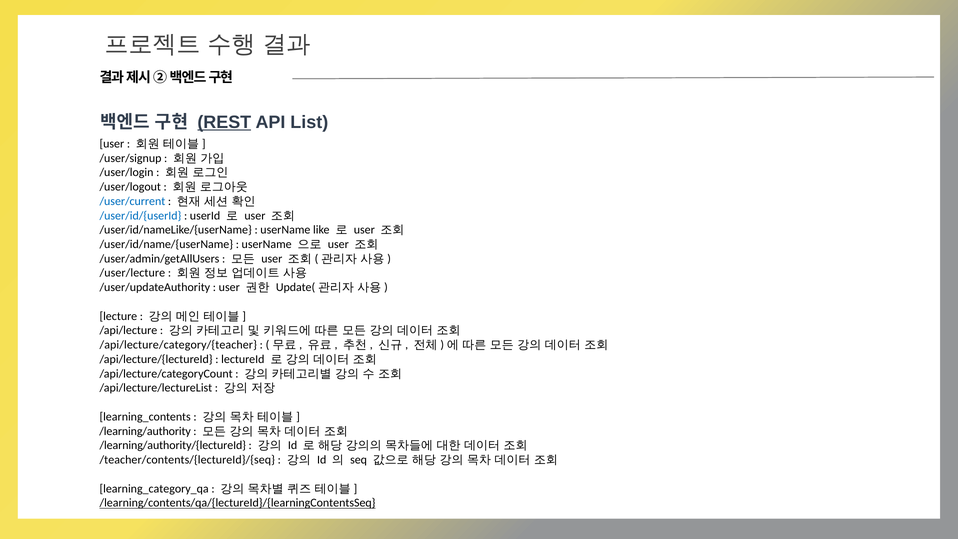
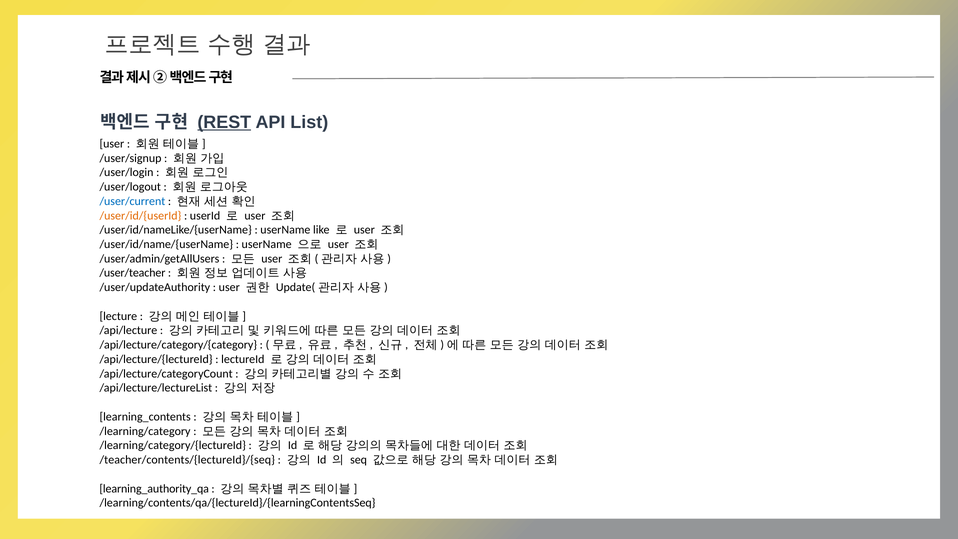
/user/id/{userId colour: blue -> orange (140, 216)
/user/lecture: /user/lecture -> /user/teacher (132, 273)
/api/lecture/category/{teacher: /api/lecture/category/{teacher -> /api/lecture/category/{category (178, 345)
/learning/authority: /learning/authority -> /learning/category (145, 431)
/learning/authority/{lectureId: /learning/authority/{lectureId -> /learning/category/{lectureId (173, 445)
learning_category_qa: learning_category_qa -> learning_authority_qa (154, 489)
/learning/contents/qa/{lectureId}/{learningContentsSeq underline: present -> none (238, 503)
